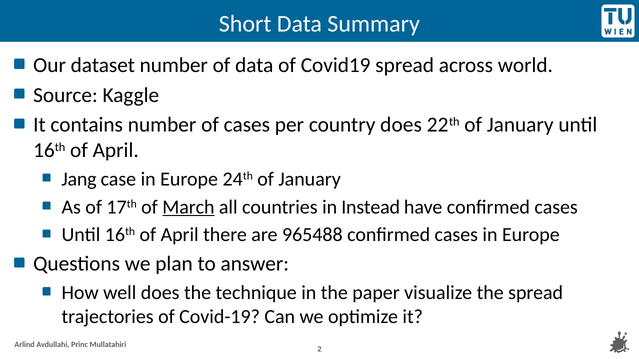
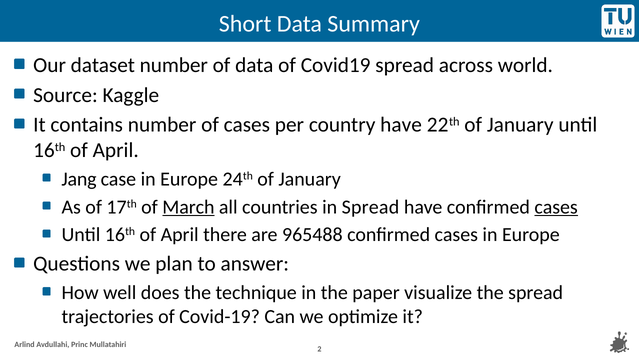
country does: does -> have (401, 125)
in Instead: Instead -> Spread (370, 207)
cases underline: none -> present (556, 207)
